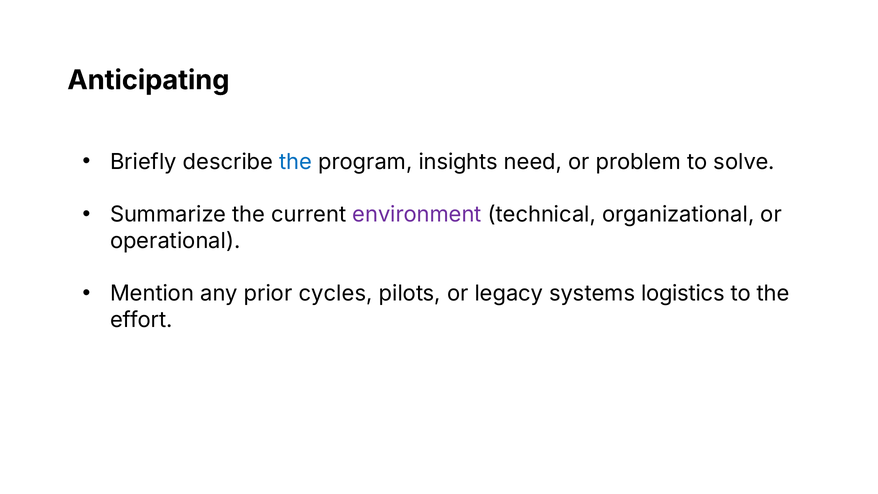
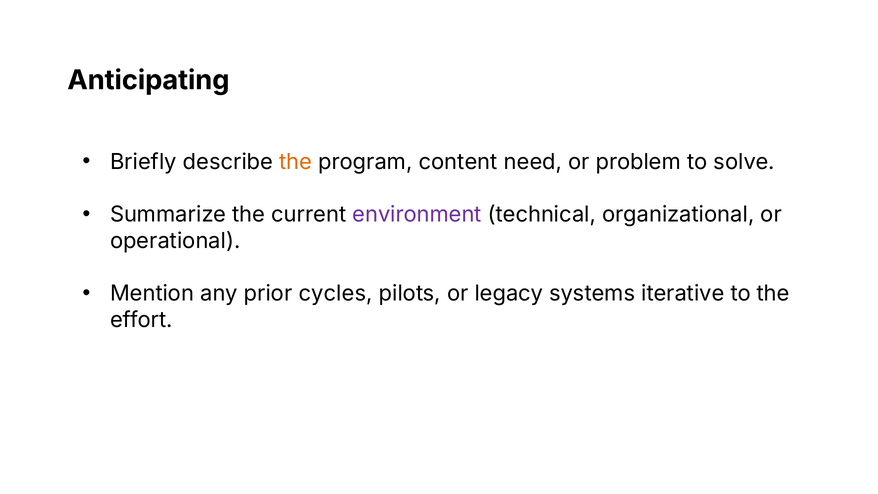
the colour: blue -> orange (296, 162)
insights: insights -> content (458, 162)
logistics: logistics -> iterative (683, 293)
